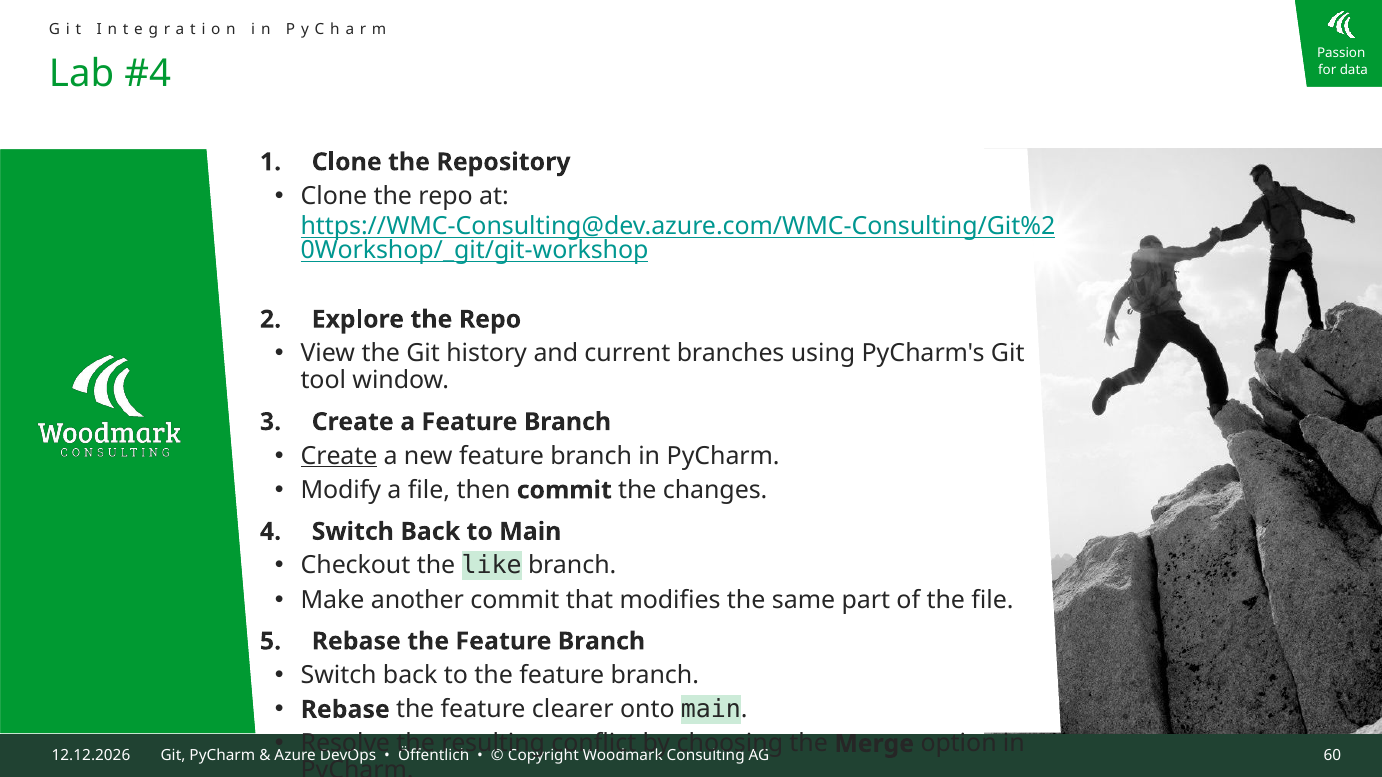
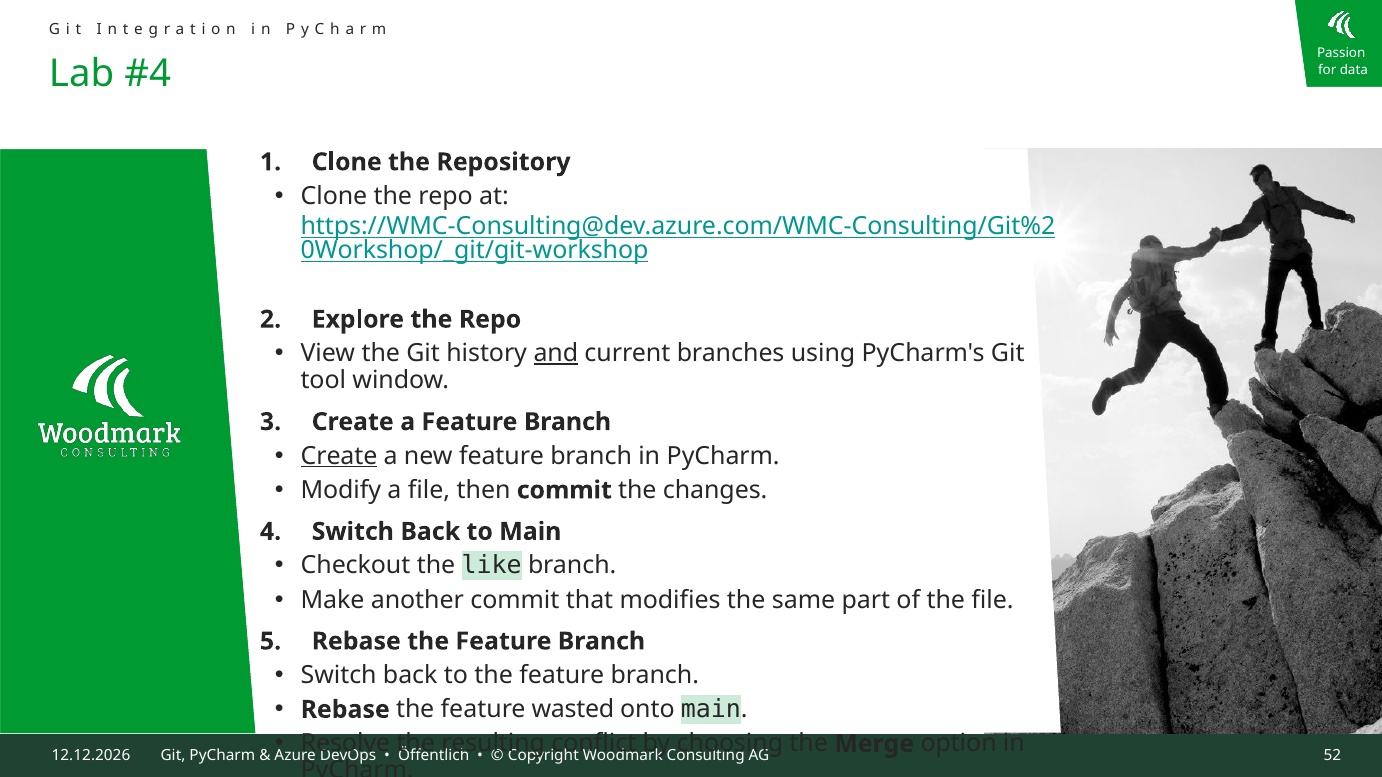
and underline: none -> present (556, 354)
clearer: clearer -> wasted (573, 710)
60: 60 -> 52 (1332, 756)
